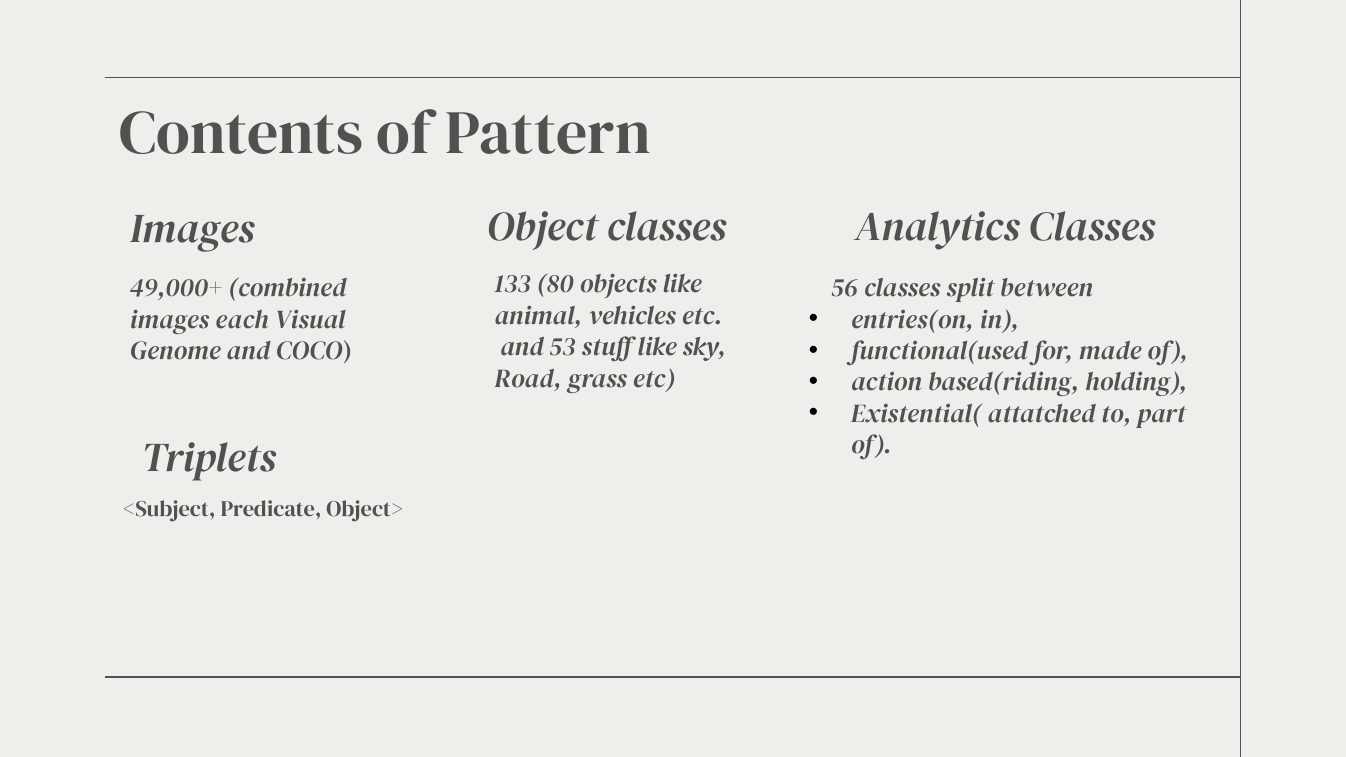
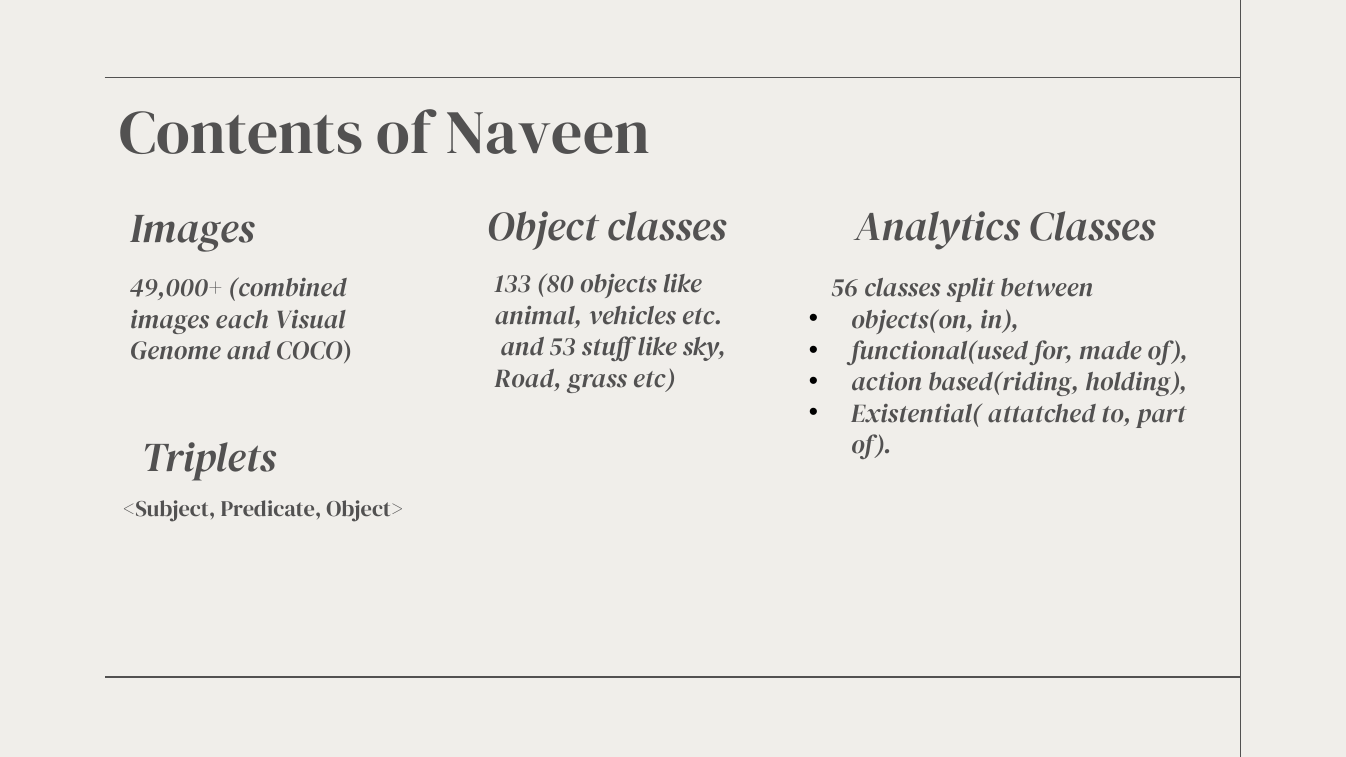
Pattern: Pattern -> Naveen (548, 134)
entries(on: entries(on -> objects(on (913, 319)
